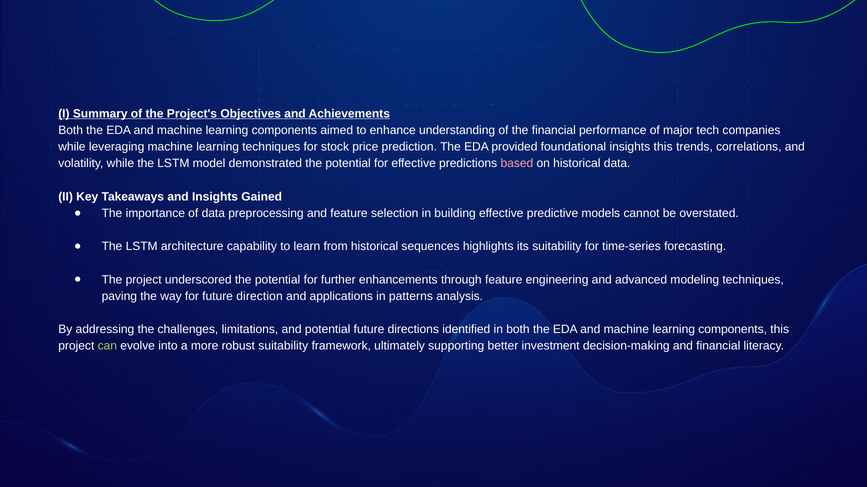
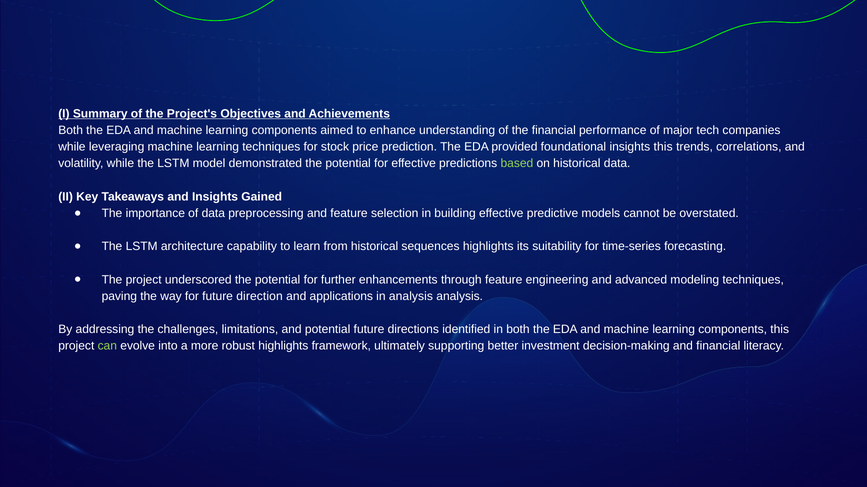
based colour: pink -> light green (517, 164)
in patterns: patterns -> analysis (411, 297)
robust suitability: suitability -> highlights (283, 347)
